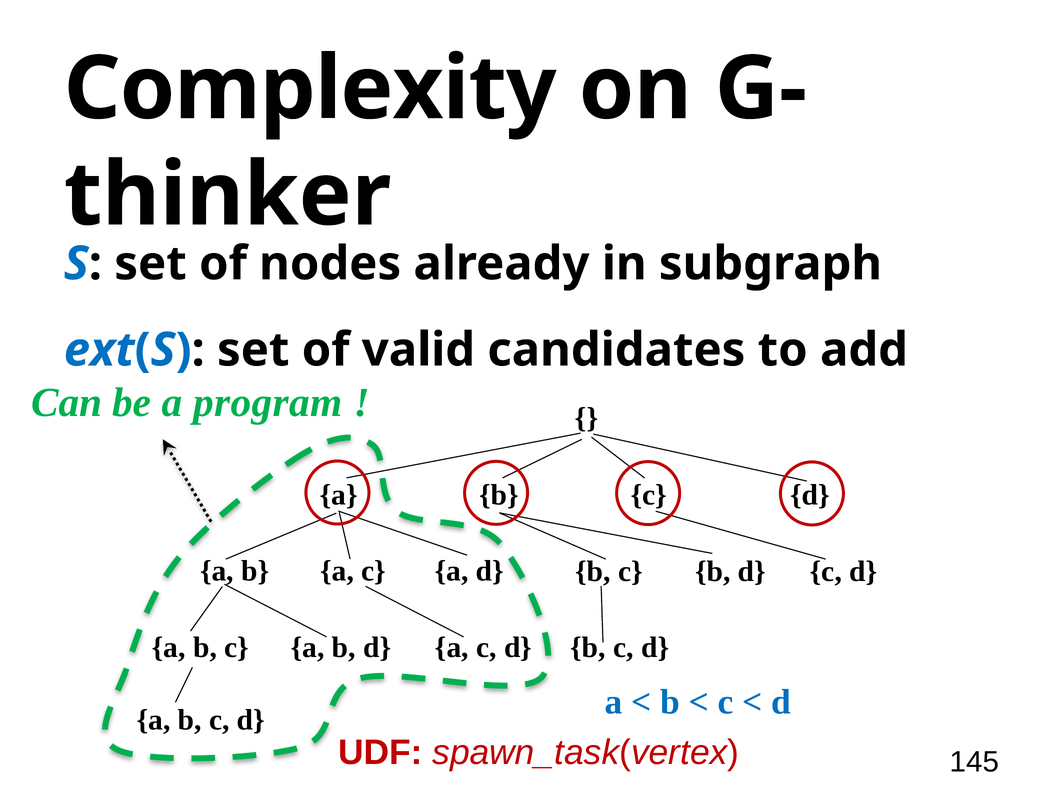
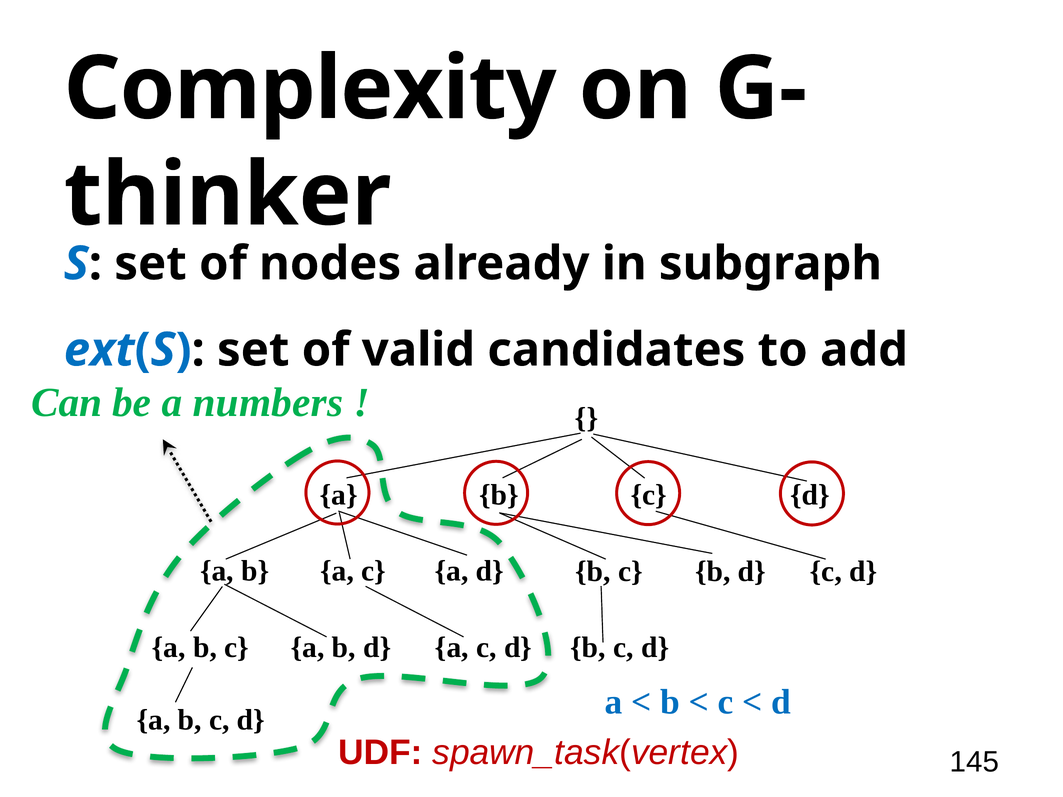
program: program -> numbers (268, 403)
